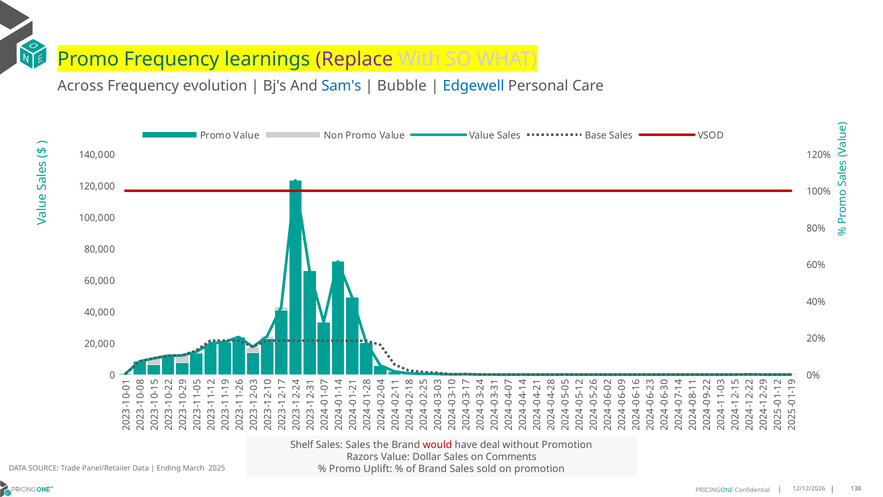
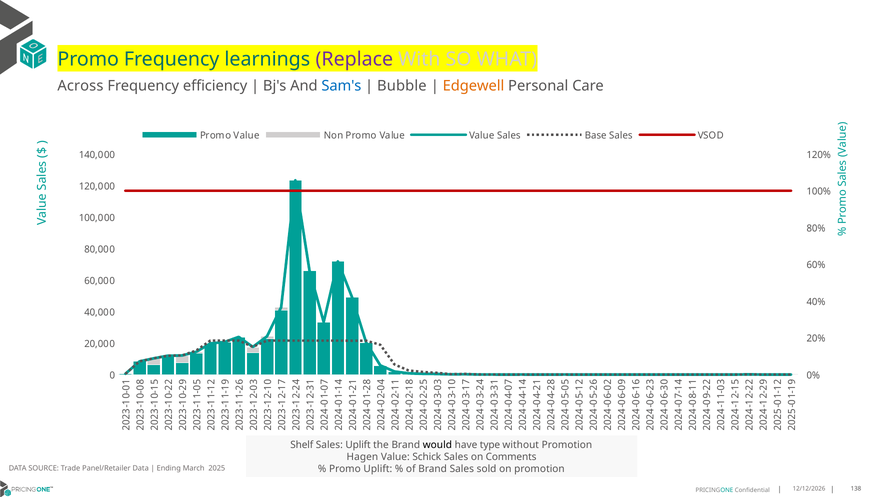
evolution: evolution -> efficiency (215, 86)
Edgewell colour: blue -> orange (474, 86)
Sales Sales: Sales -> Uplift (358, 445)
would colour: red -> black (437, 445)
deal: deal -> type (490, 445)
Razors: Razors -> Hagen (362, 457)
Dollar: Dollar -> Schick (427, 457)
